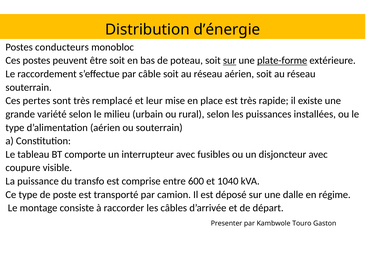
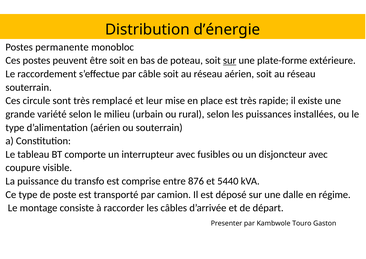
conducteurs: conducteurs -> permanente (62, 47)
plate-forme underline: present -> none (282, 61)
pertes: pertes -> circule (36, 101)
600: 600 -> 876 (196, 181)
1040: 1040 -> 5440 (228, 181)
